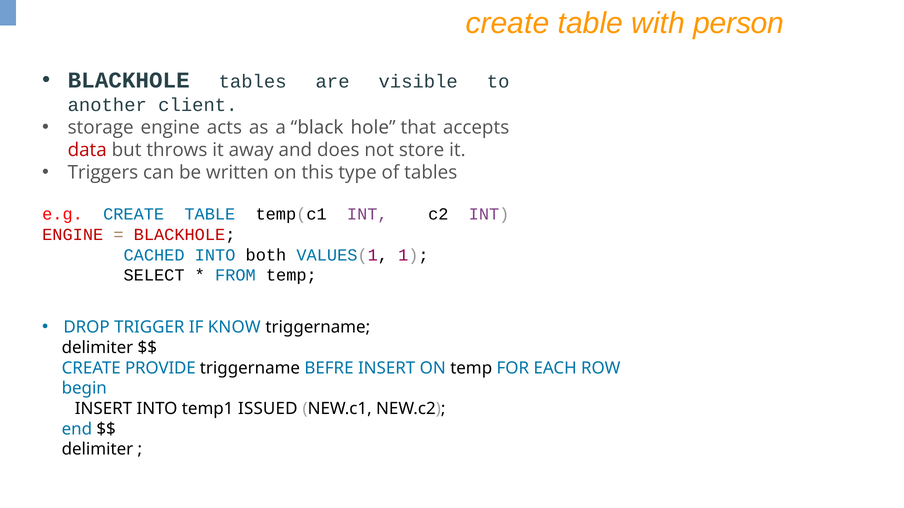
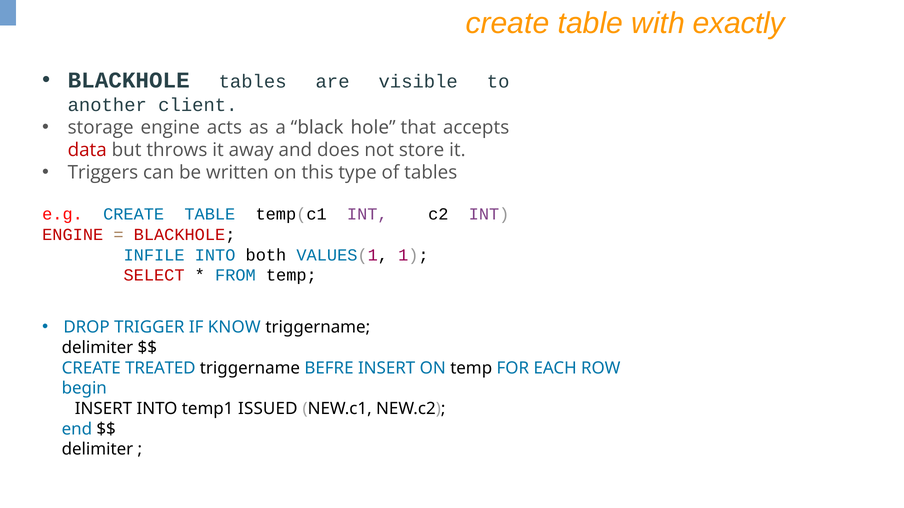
person: person -> exactly (739, 24)
CACHED: CACHED -> INFILE (154, 255)
SELECT colour: black -> red (154, 276)
PROVIDE: PROVIDE -> TREATED (160, 368)
